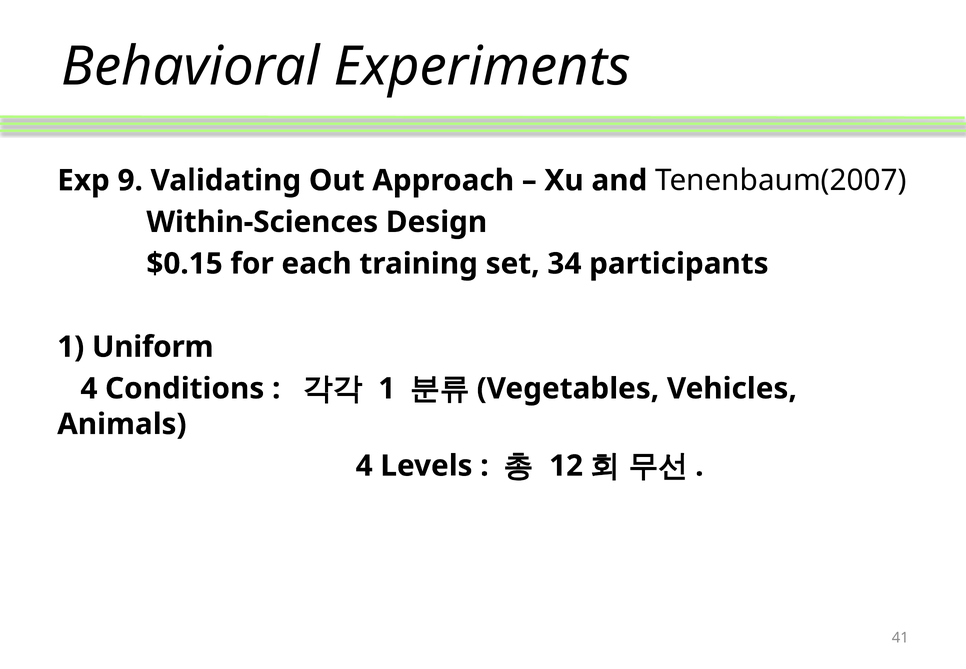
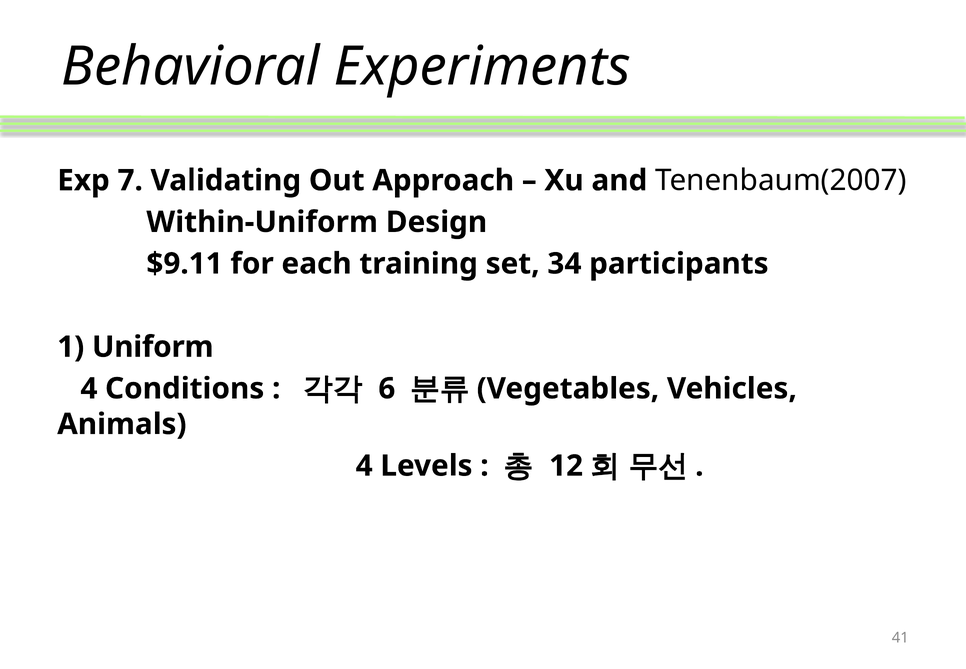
9: 9 -> 7 (130, 180)
Within-Sciences: Within-Sciences -> Within-Uniform (262, 222)
$0.15: $0.15 -> $9.11 (185, 264)
1: 1 -> 6 (387, 388)
